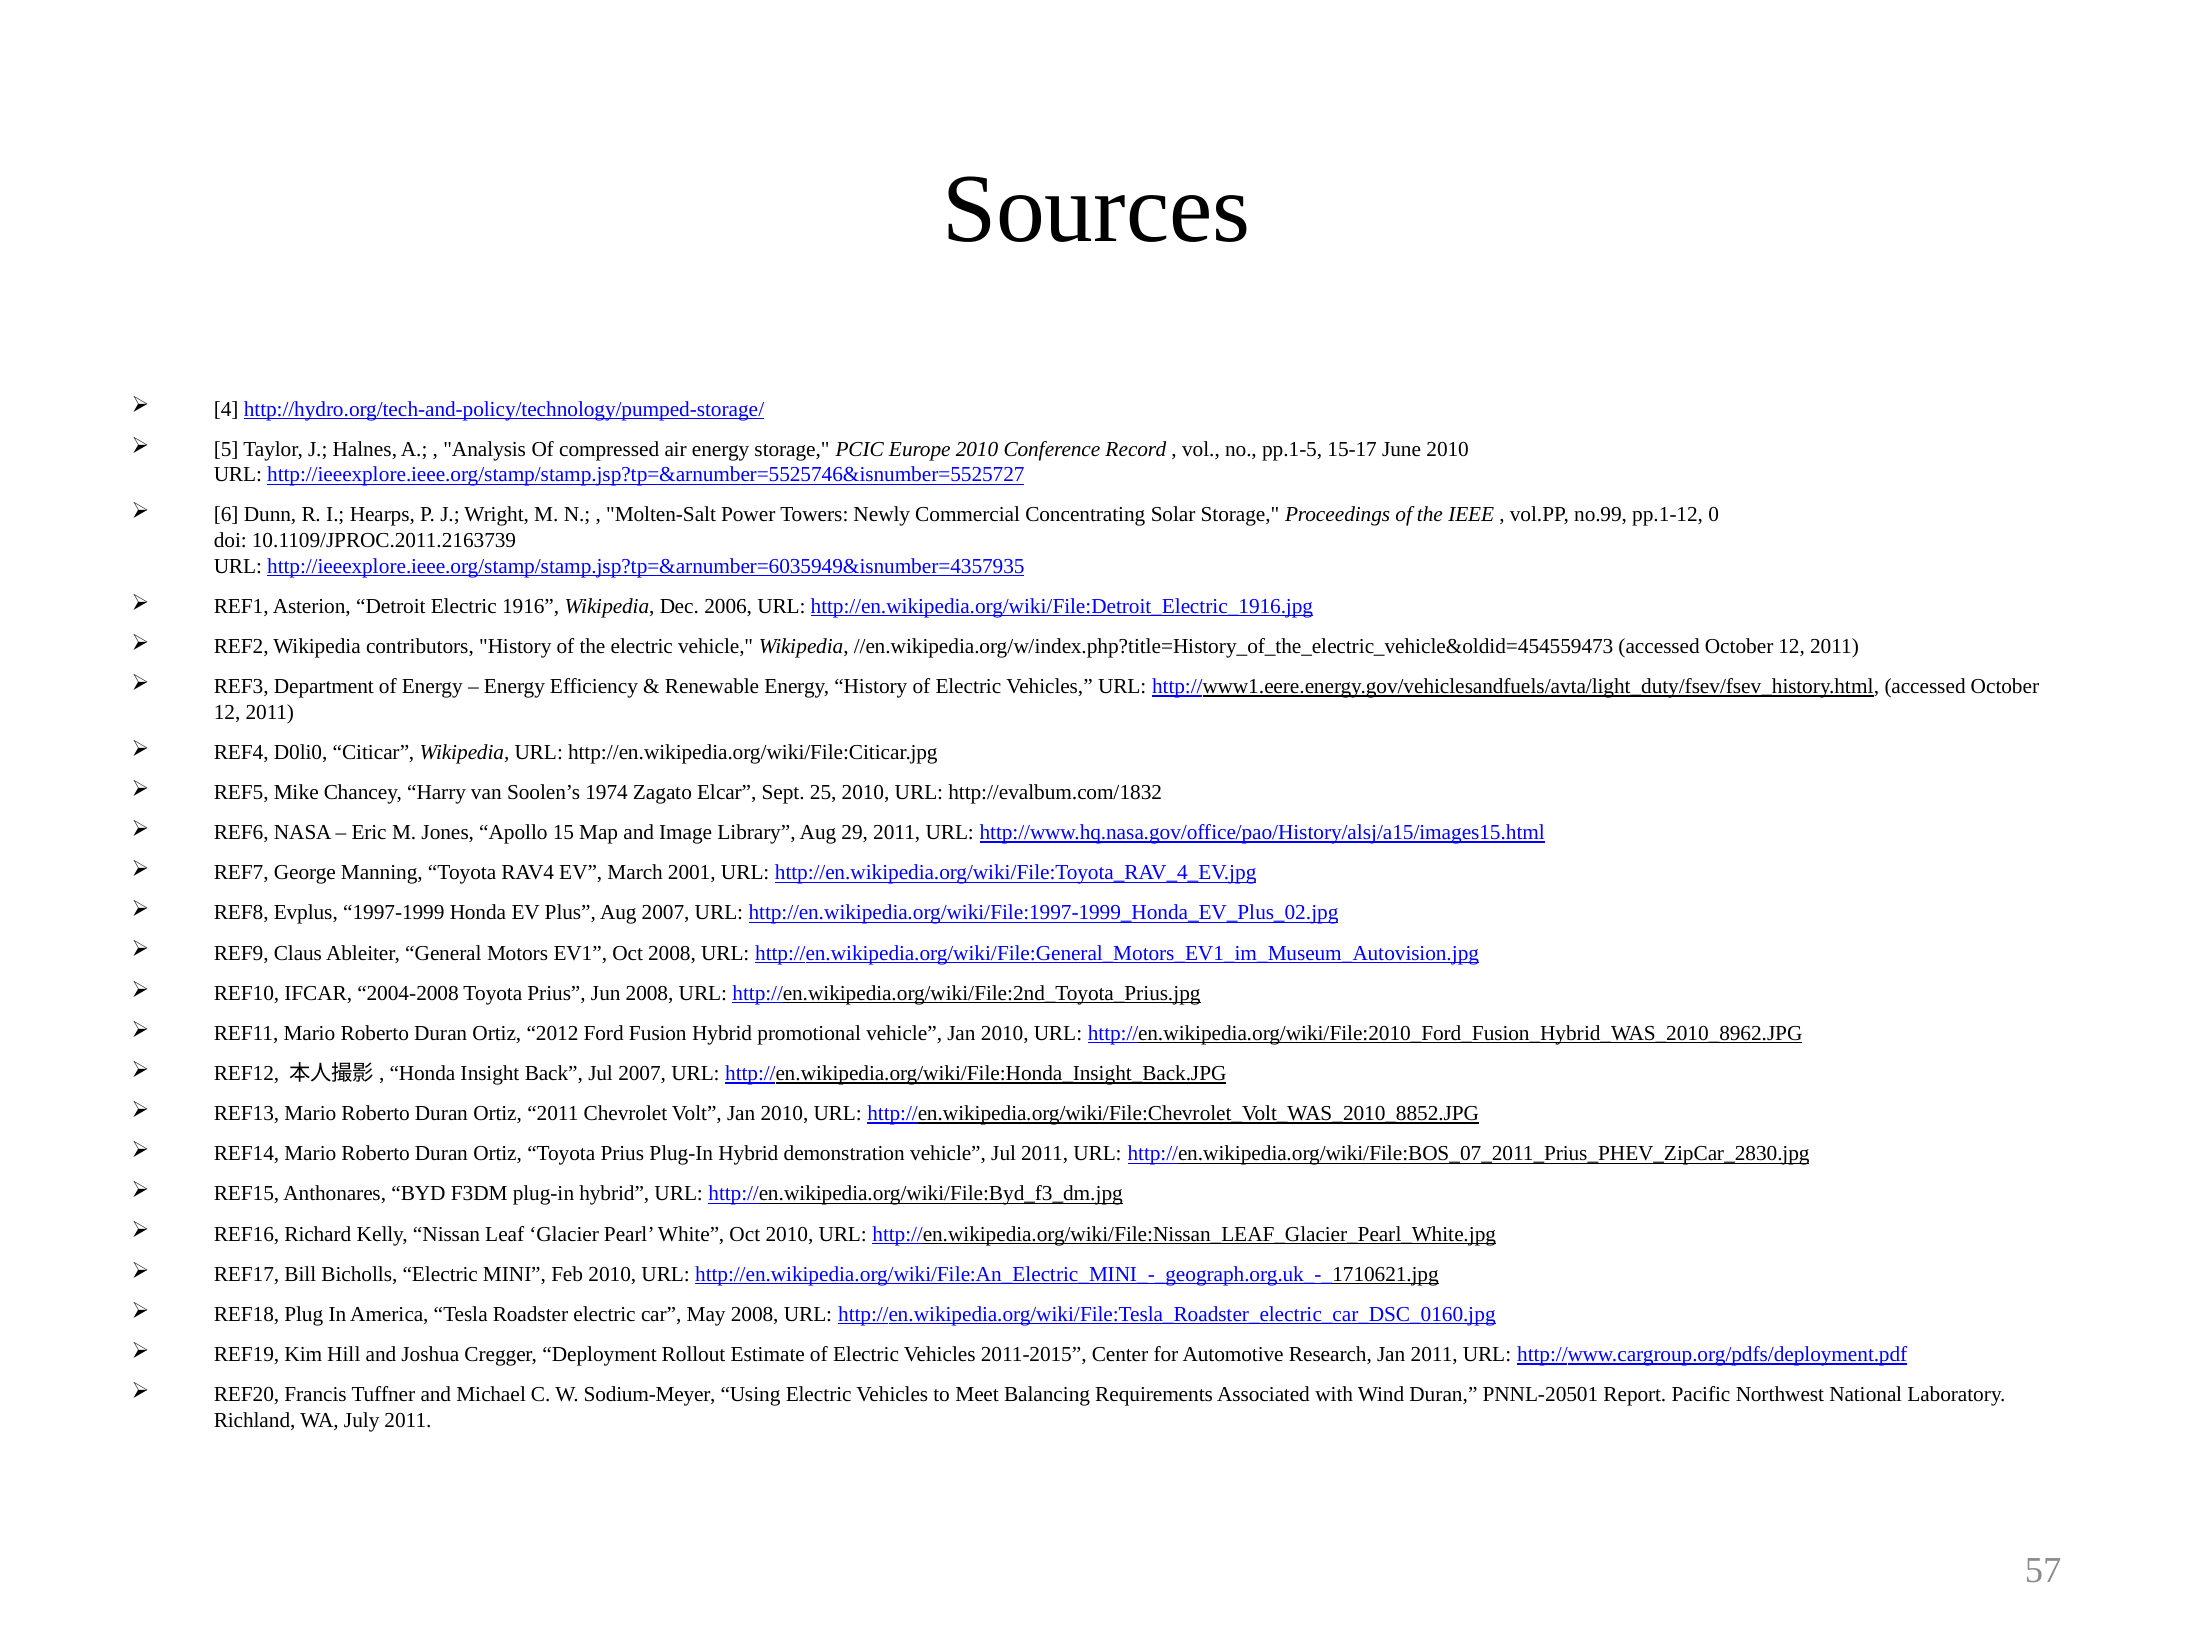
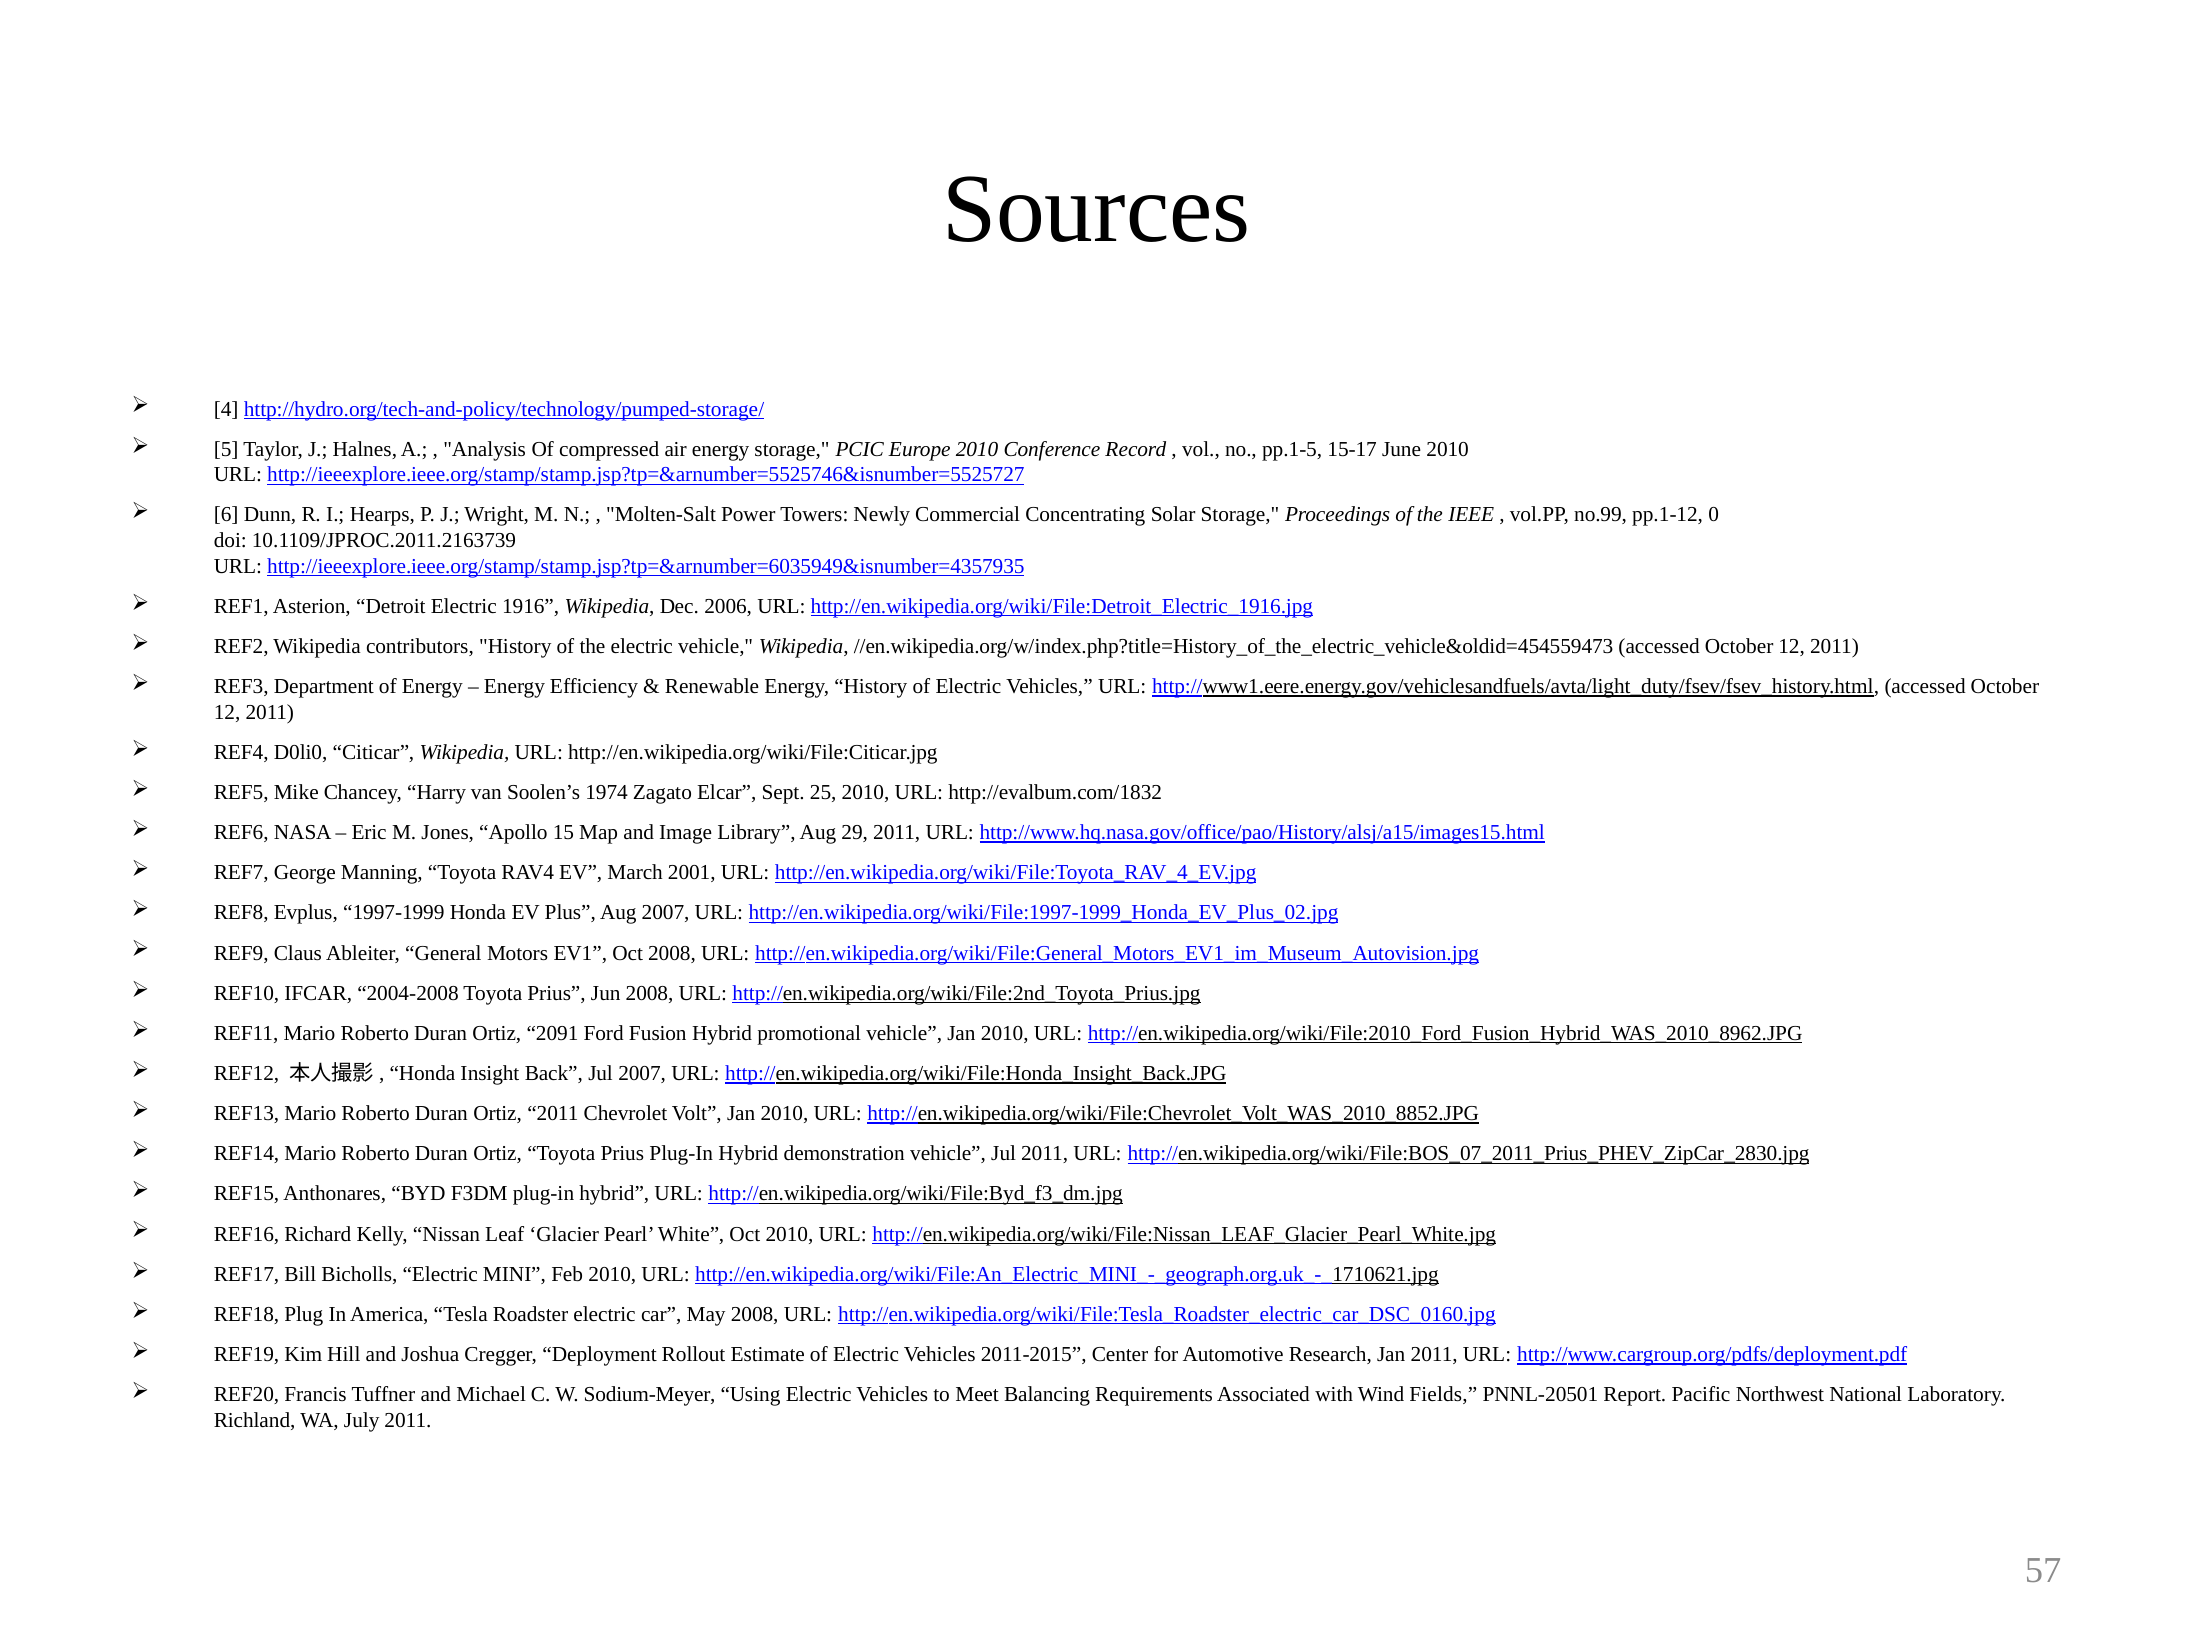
2012: 2012 -> 2091 (553, 1033)
Wind Duran: Duran -> Fields (1443, 1394)
